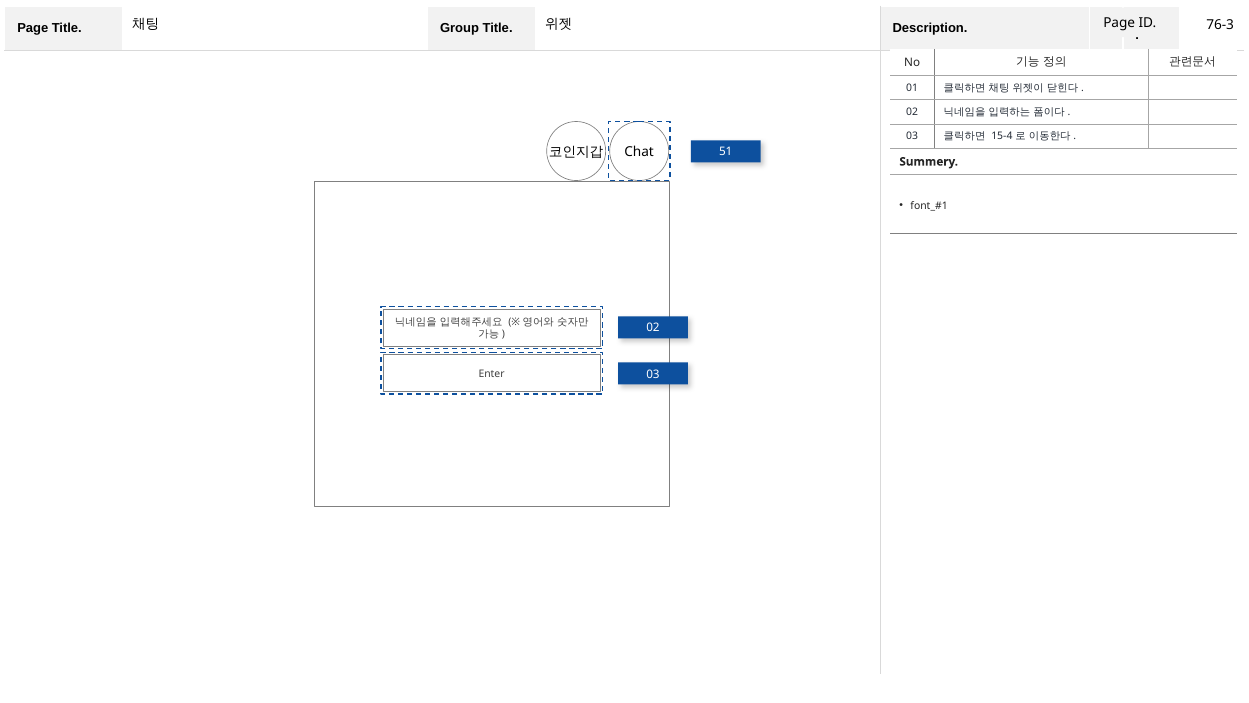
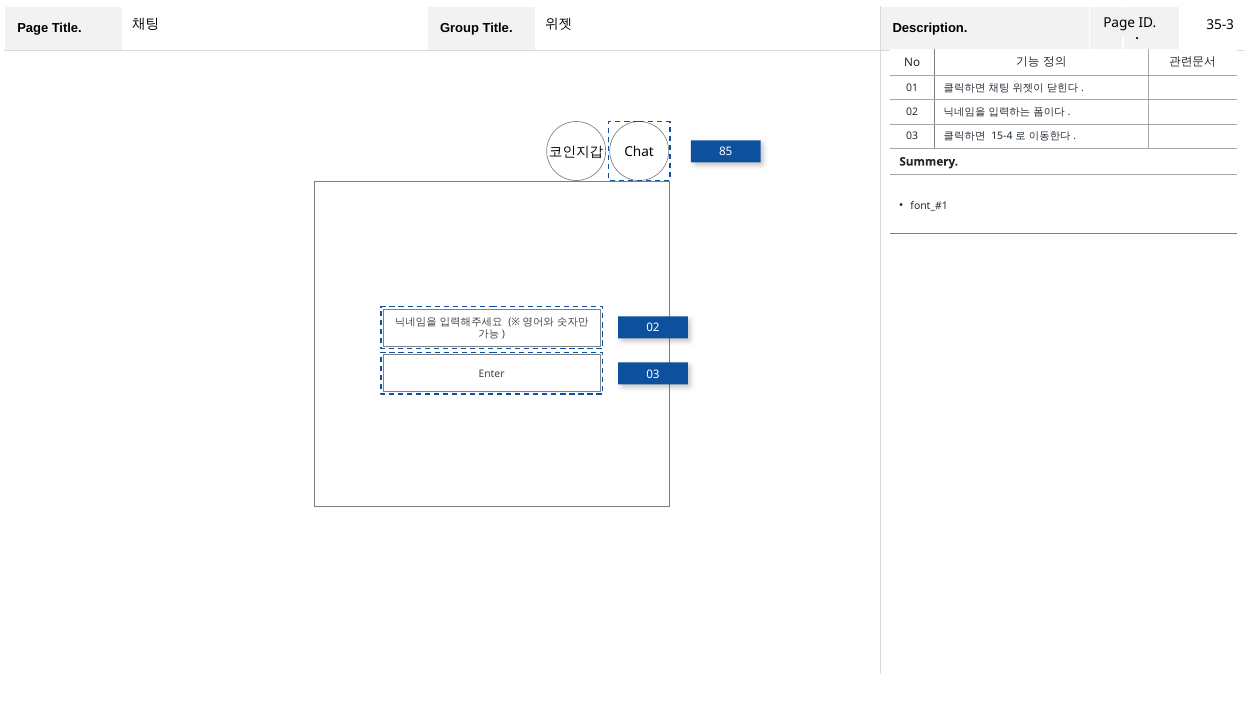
76-3: 76-3 -> 35-3 (1220, 25)
51: 51 -> 85 (726, 152)
